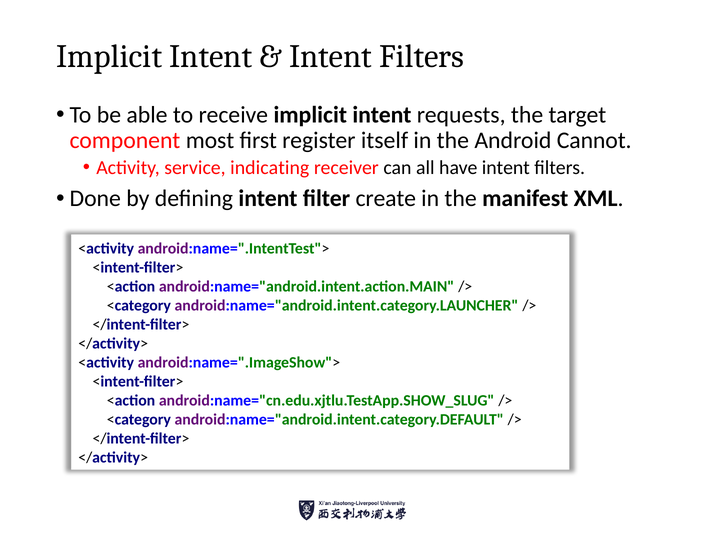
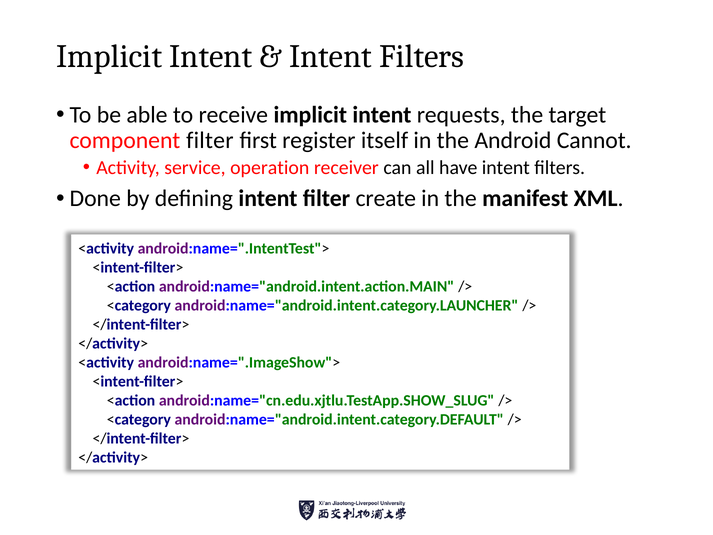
component most: most -> filter (210, 140)
indicating: indicating -> operation (270, 168)
